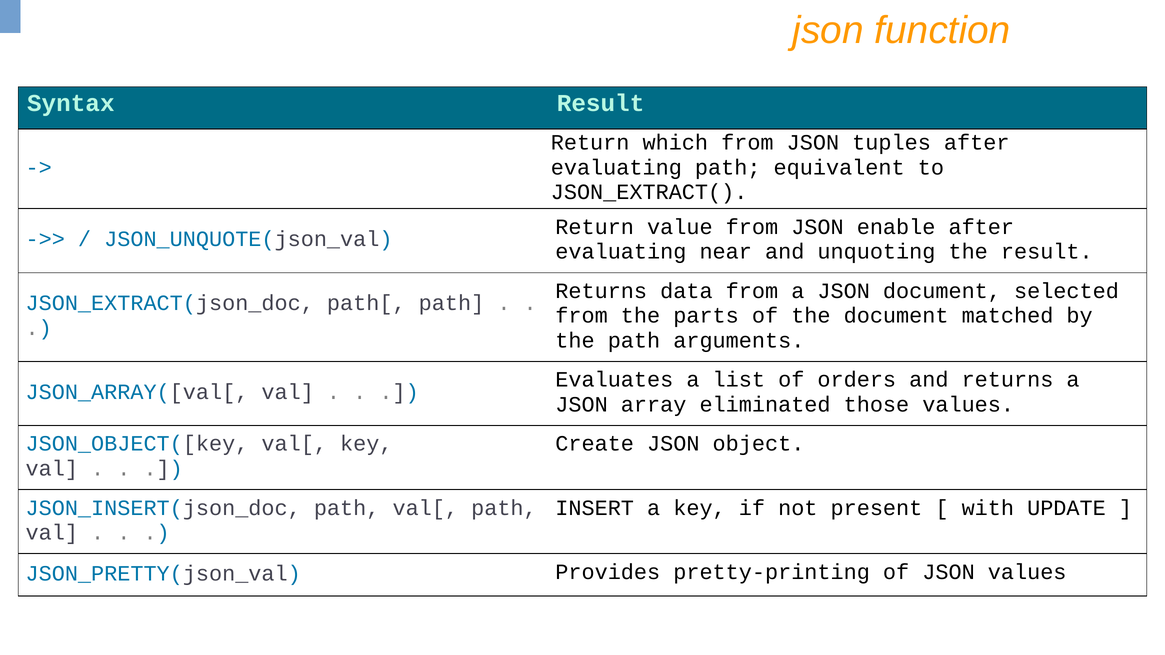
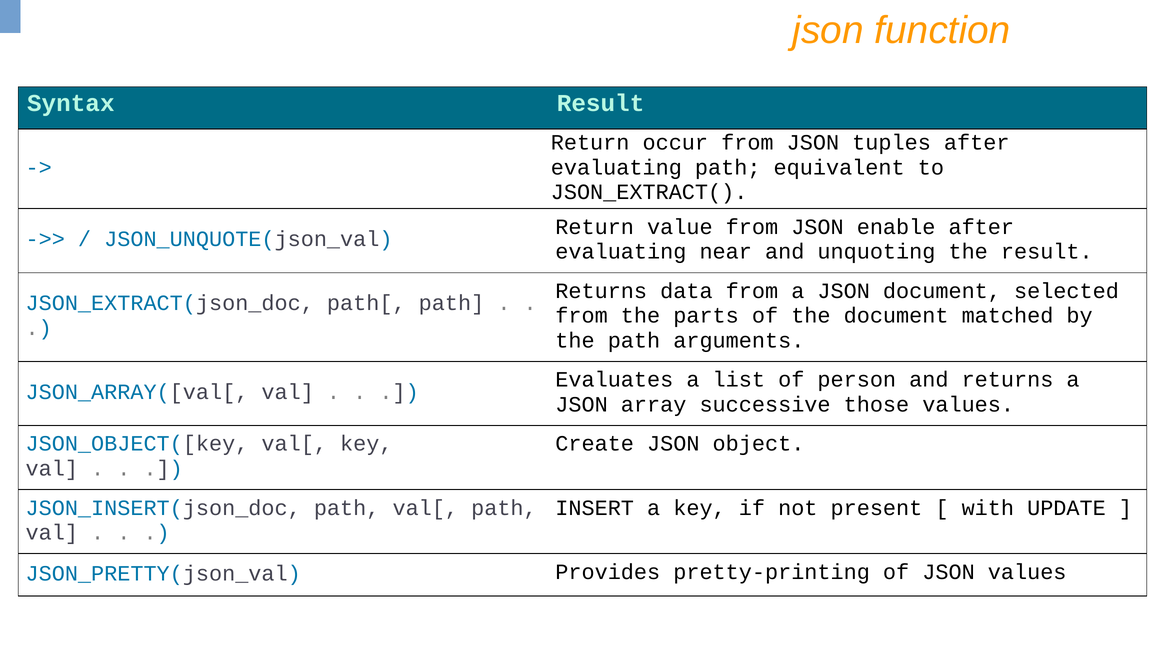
which: which -> occur (675, 143)
orders: orders -> person (857, 380)
eliminated: eliminated -> successive (765, 405)
